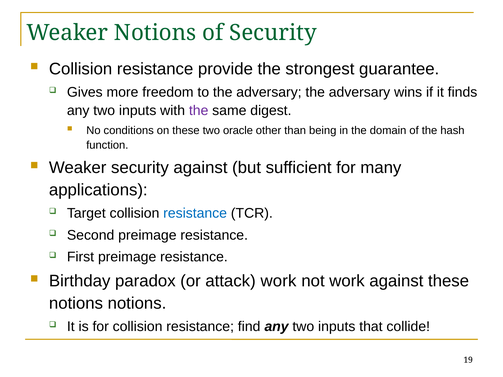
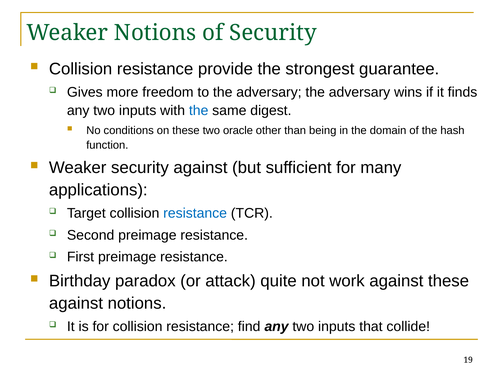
the colour: purple -> blue (199, 111)
attack work: work -> quite (279, 281)
notions: notions -> against (76, 303)
